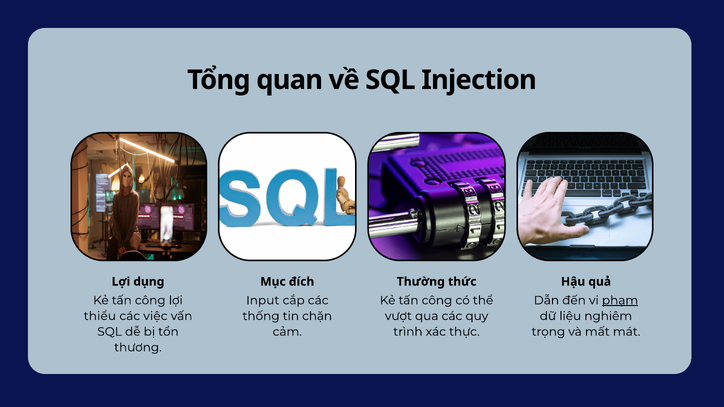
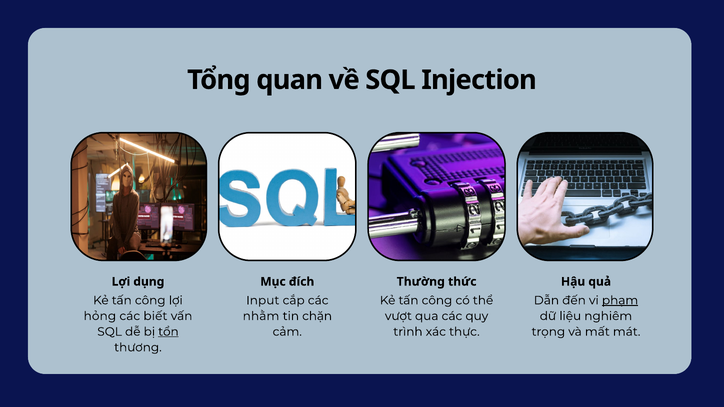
thiểu: thiểu -> hỏng (100, 316)
việc: việc -> biết (155, 316)
thống: thống -> nhằm (261, 316)
tổn underline: none -> present (168, 332)
